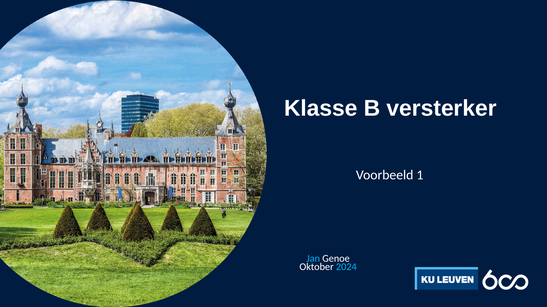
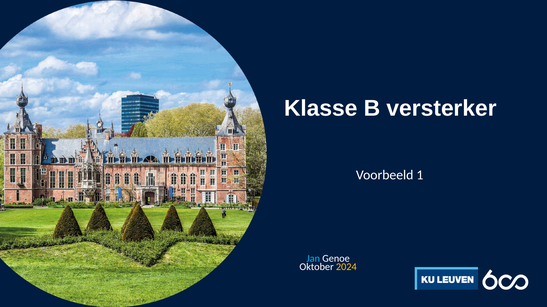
2024 colour: light blue -> yellow (346, 267)
